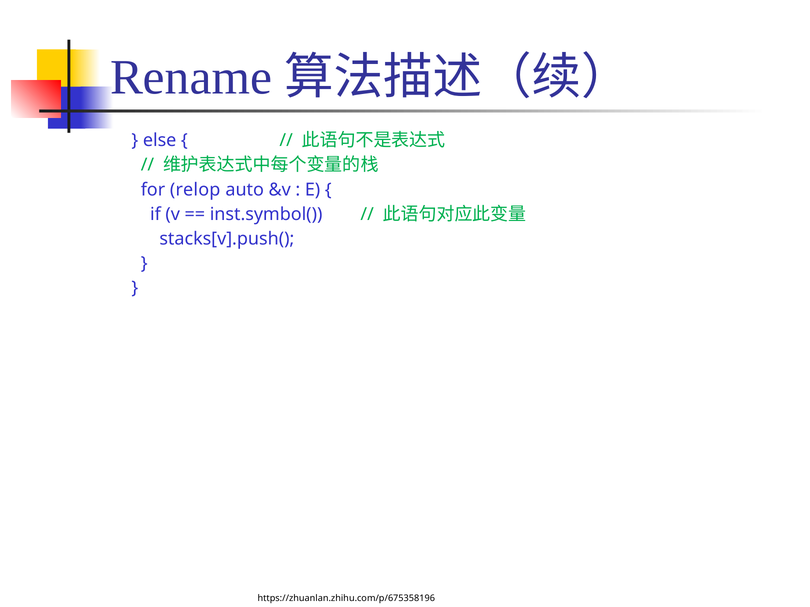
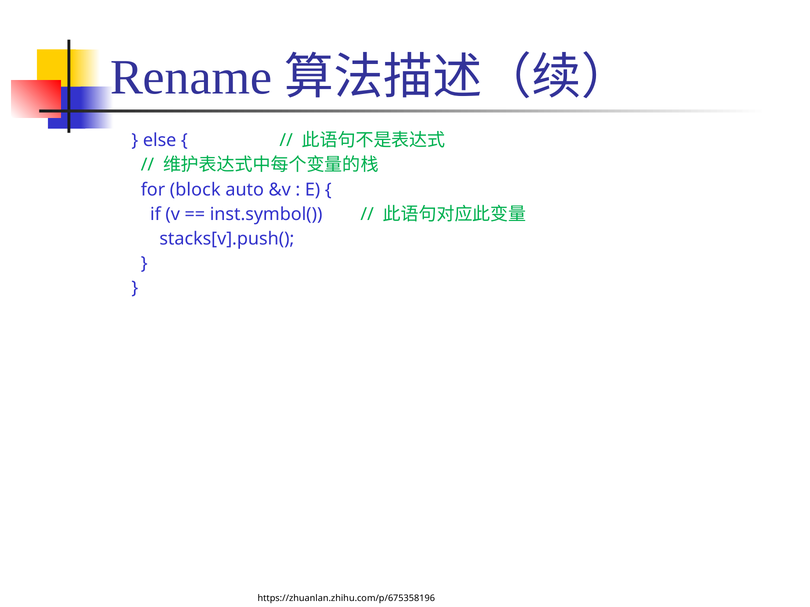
relop: relop -> block (195, 190)
